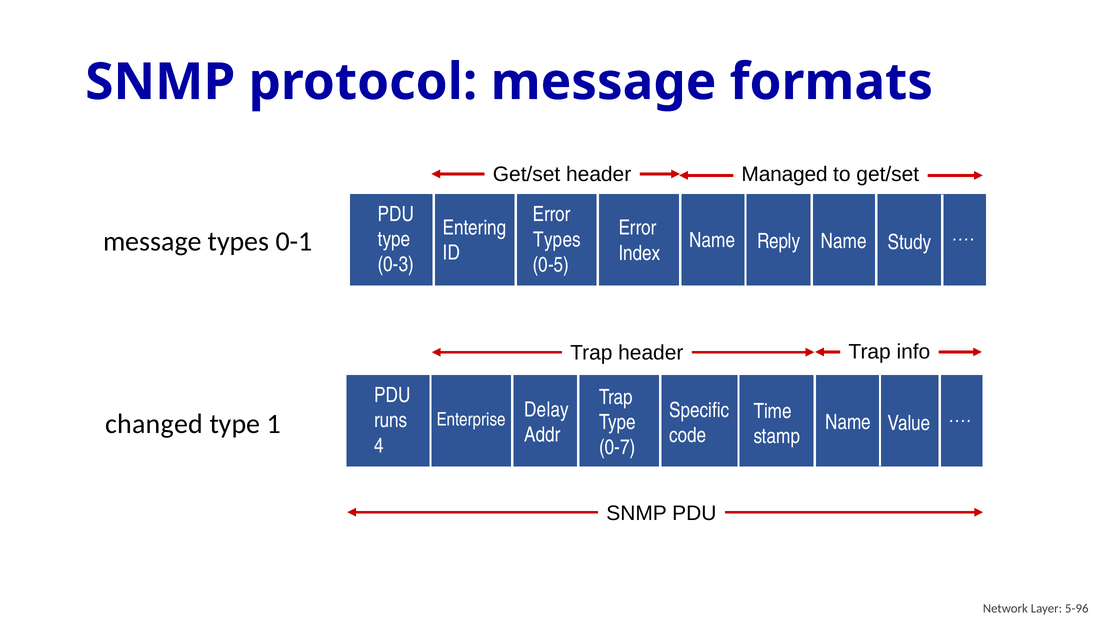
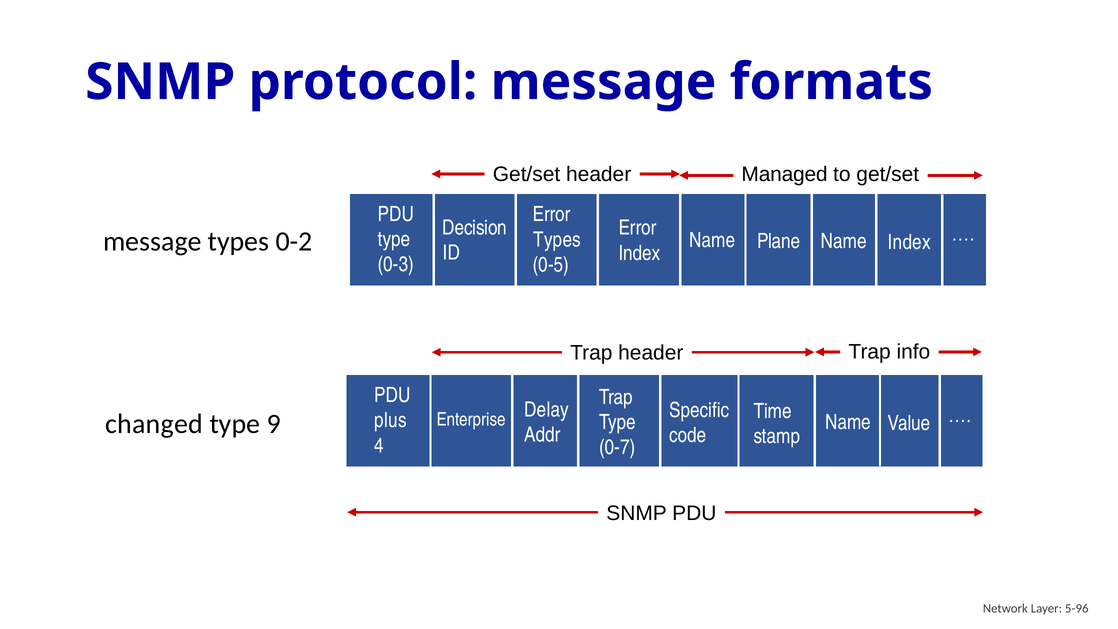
Entering: Entering -> Decision (475, 228)
0-1: 0-1 -> 0-2 (294, 241)
Reply: Reply -> Plane (779, 241)
Name Study: Study -> Index (909, 242)
runs: runs -> plus (391, 420)
1: 1 -> 9 (274, 424)
